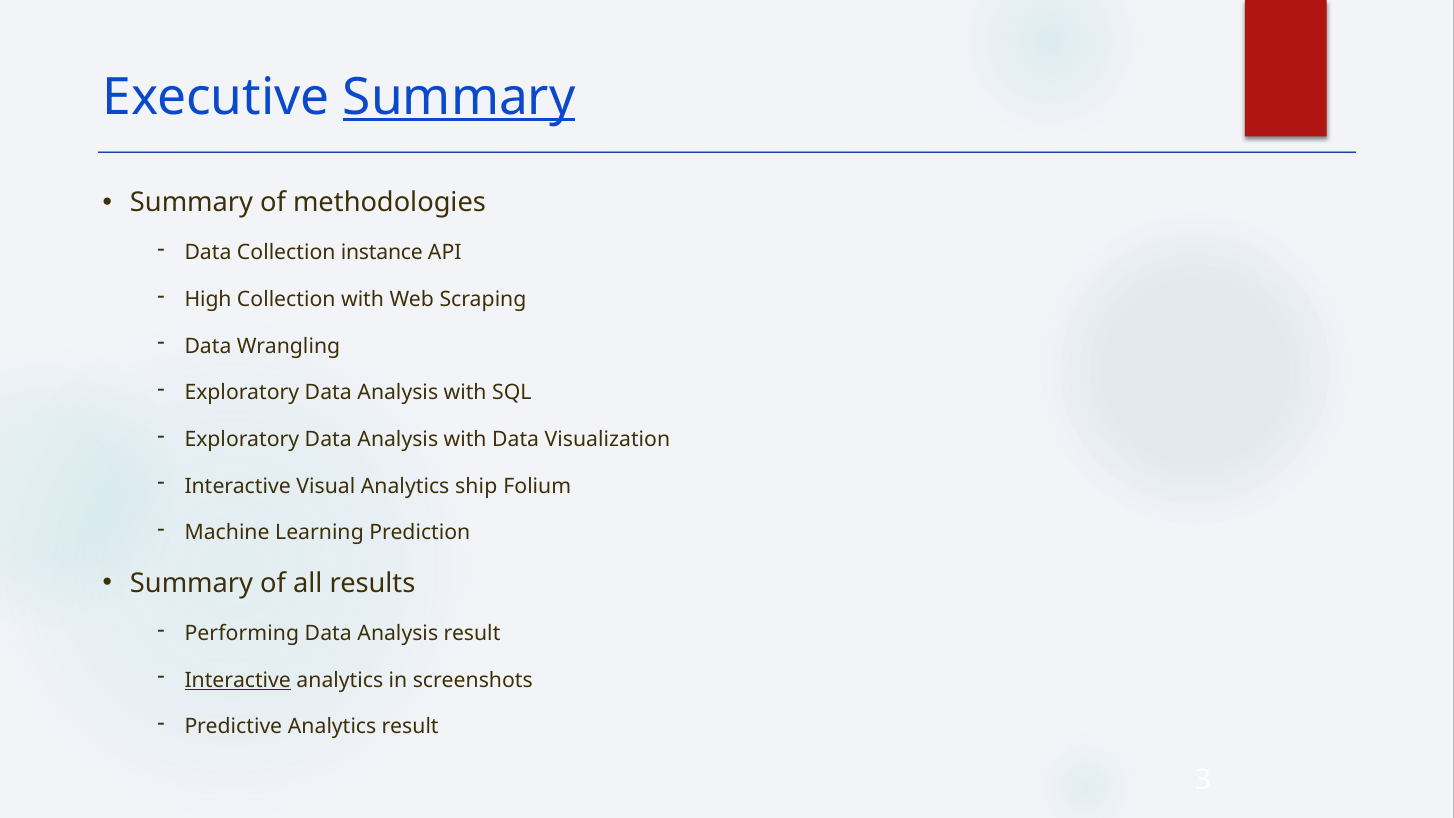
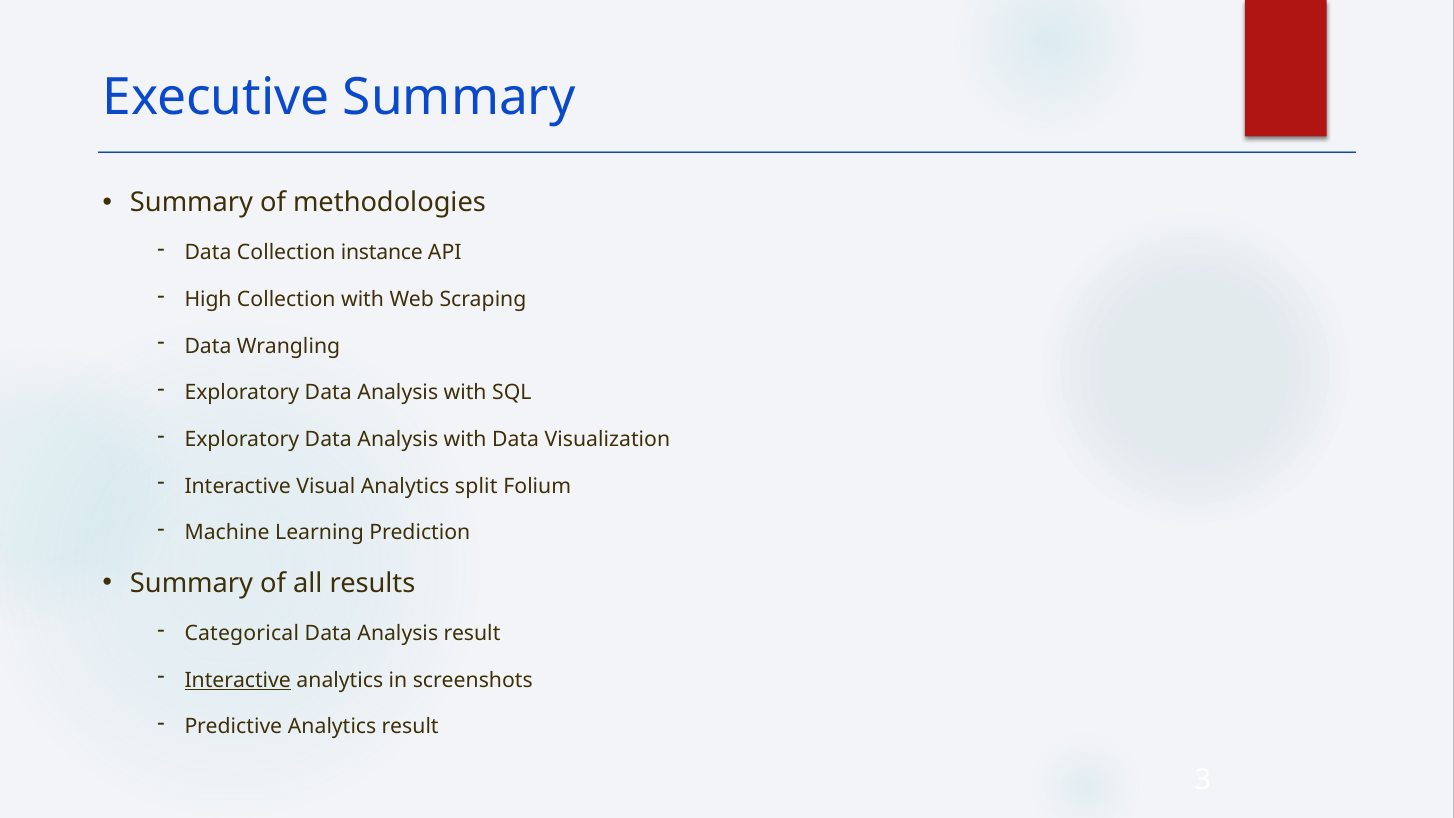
Summary underline: present -> none (459, 97)
ship: ship -> split (476, 486)
Performing: Performing -> Categorical (242, 633)
